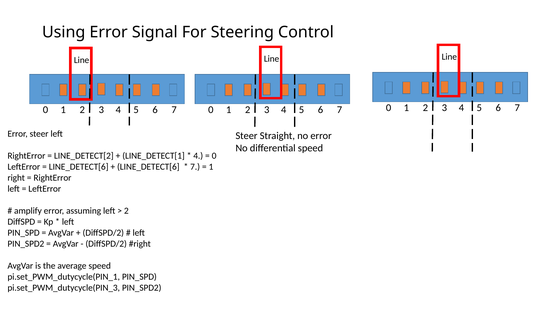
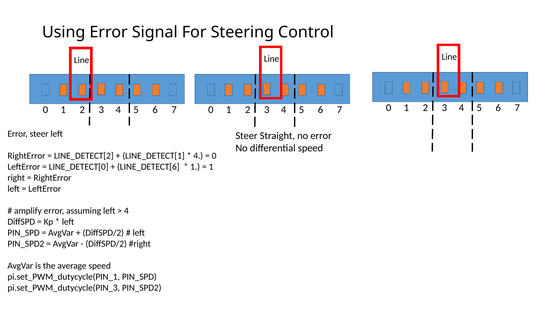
LINE_DETECT[6: LINE_DETECT[6 -> LINE_DETECT[0 (79, 167)
7: 7 -> 1 (195, 167)
2: 2 -> 4 (126, 211)
